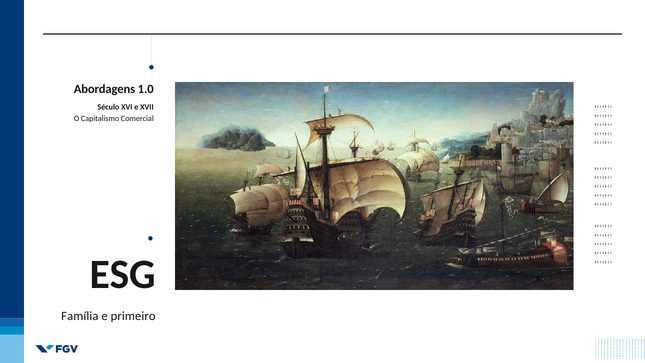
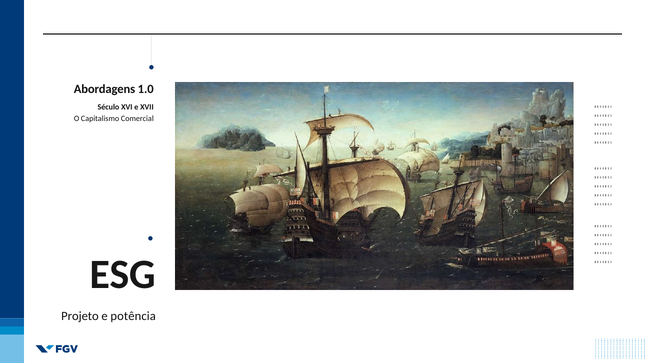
Família: Família -> Projeto (80, 316)
primeiro: primeiro -> potência (133, 316)
